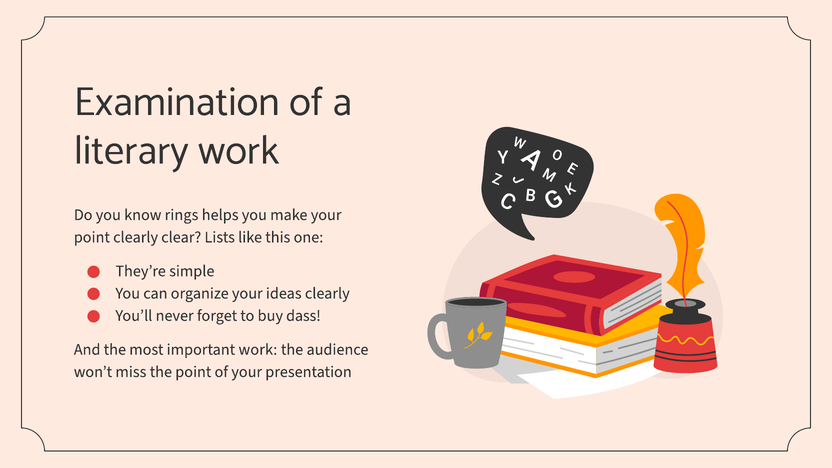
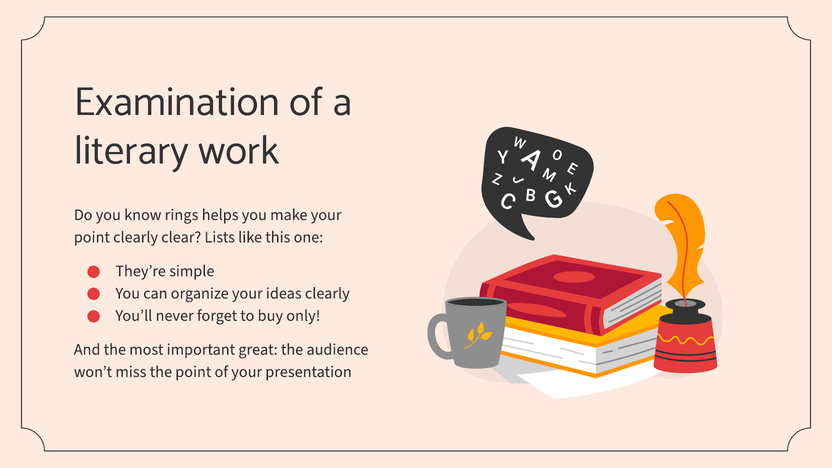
dass: dass -> only (303, 316)
important work: work -> great (258, 349)
